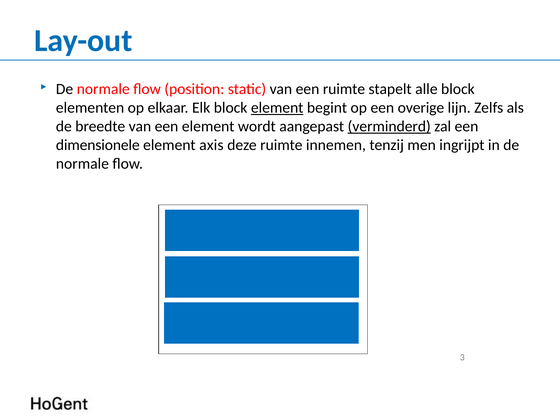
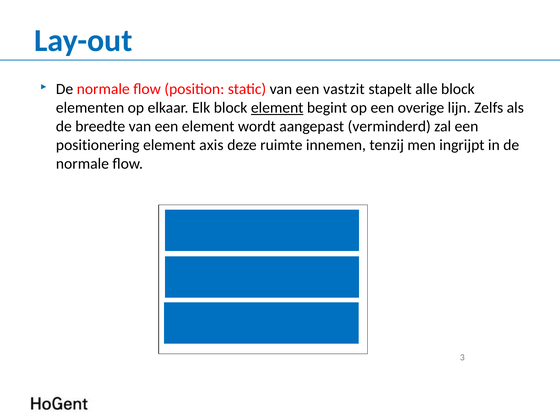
een ruimte: ruimte -> vastzit (344, 89)
verminderd underline: present -> none (389, 126)
dimensionele: dimensionele -> positionering (98, 145)
